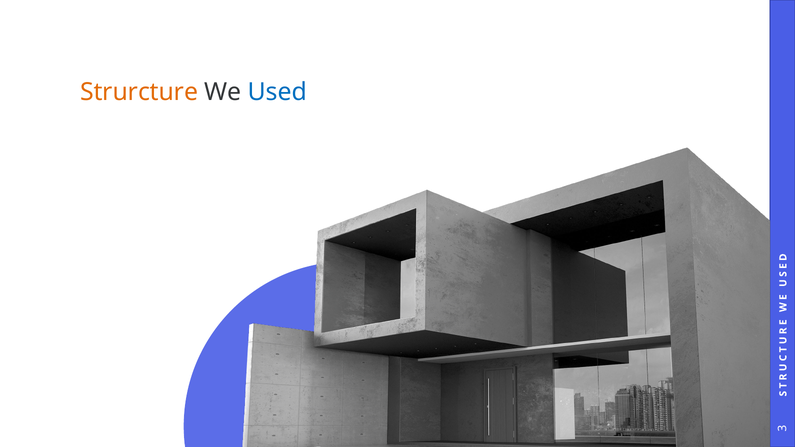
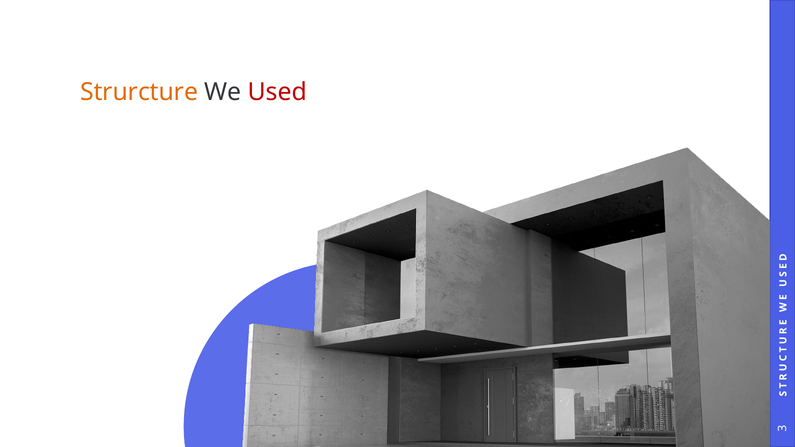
Used colour: blue -> red (277, 92)
